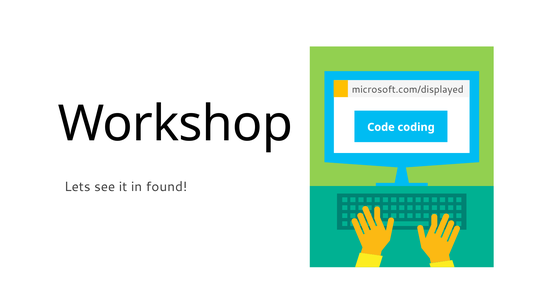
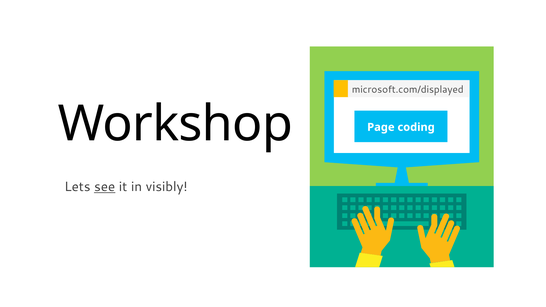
Code: Code -> Page (381, 127)
see underline: none -> present (105, 187)
found: found -> visibly (167, 187)
